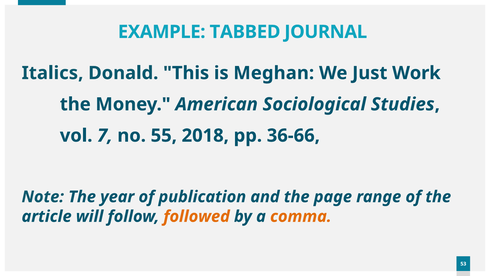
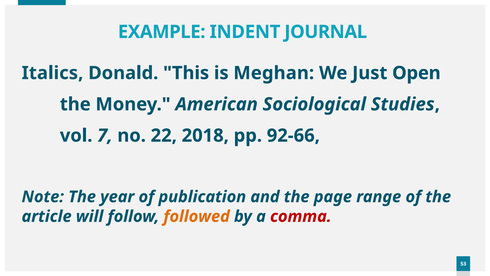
TABBED: TABBED -> INDENT (245, 32)
Work: Work -> Open (416, 73)
55: 55 -> 22 (164, 135)
36-66: 36-66 -> 92-66 (293, 135)
comma colour: orange -> red (301, 216)
